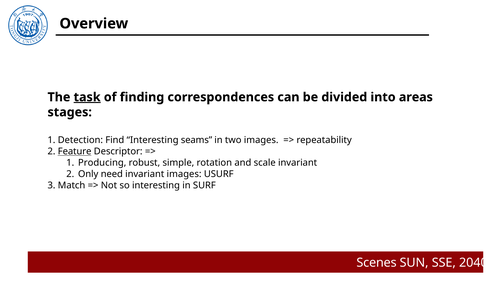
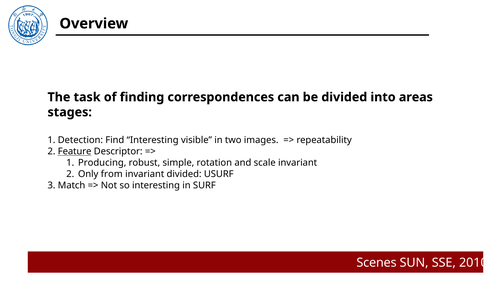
task underline: present -> none (87, 97)
seams: seams -> visible (196, 140)
need: need -> from (112, 174)
invariant images: images -> divided (184, 174)
2040: 2040 -> 2010 (473, 263)
